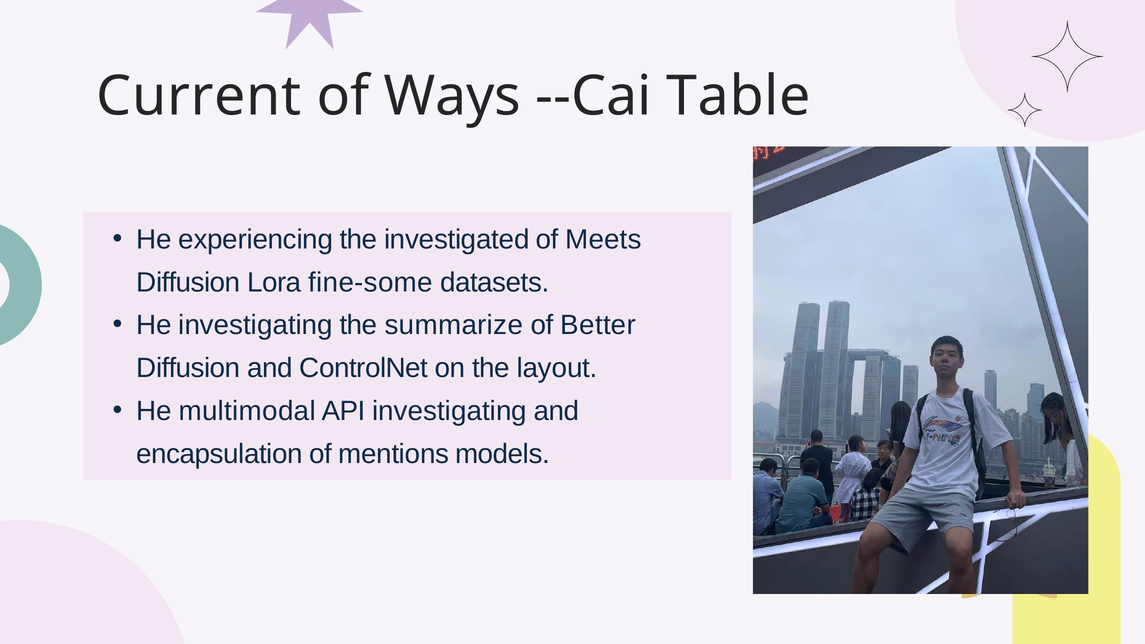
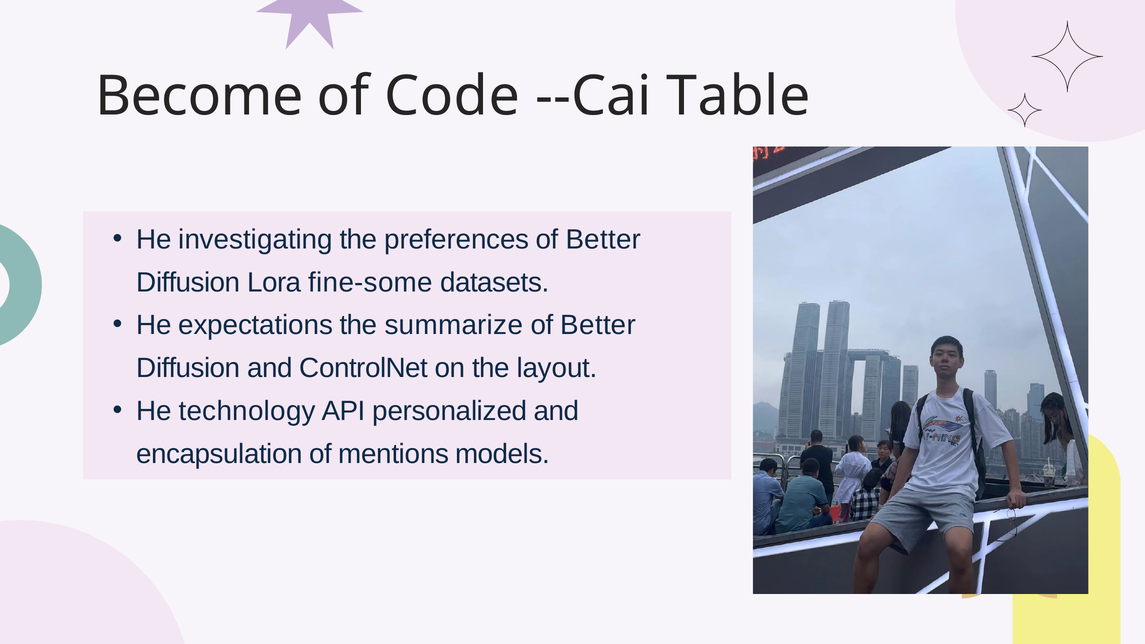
Current: Current -> Become (199, 96)
Ways: Ways -> Code (452, 96)
experiencing: experiencing -> investigating (256, 240)
investigated: investigated -> preferences (457, 240)
Meets: Meets -> Better (603, 240)
He investigating: investigating -> expectations (256, 325)
multimodal: multimodal -> technology (247, 411)
API investigating: investigating -> personalized (450, 411)
